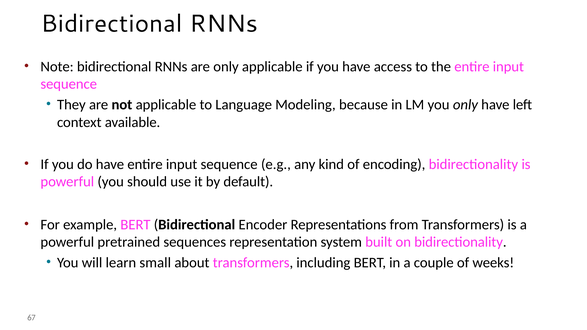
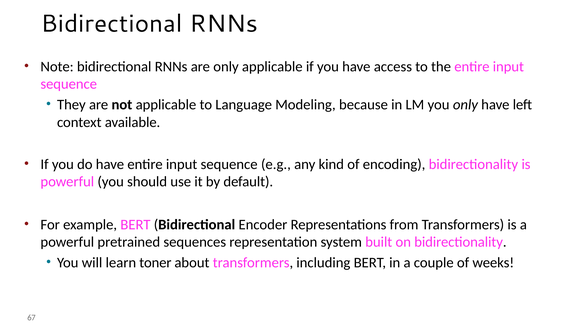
small: small -> toner (155, 263)
